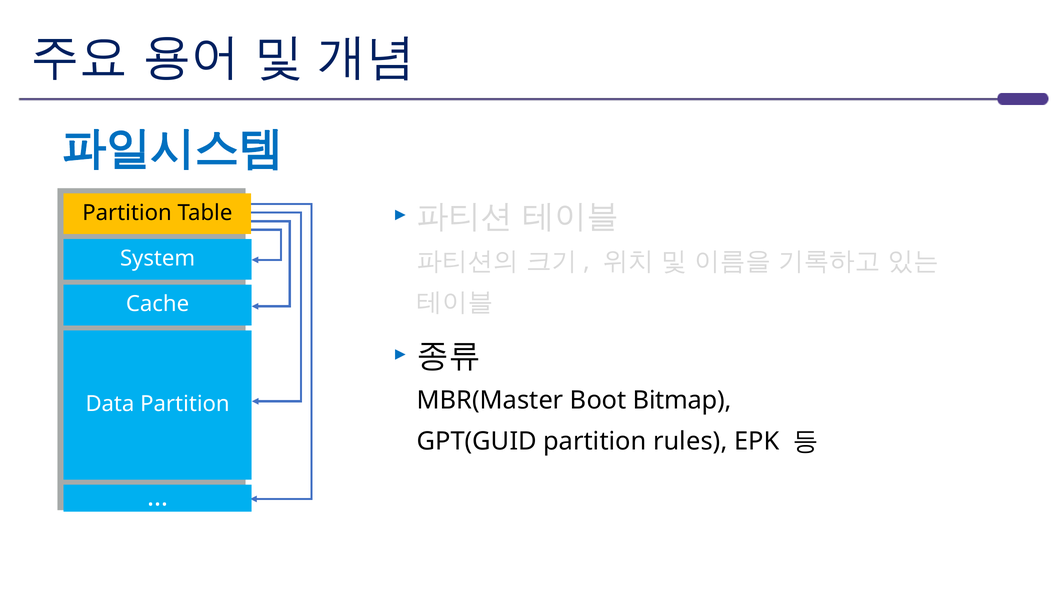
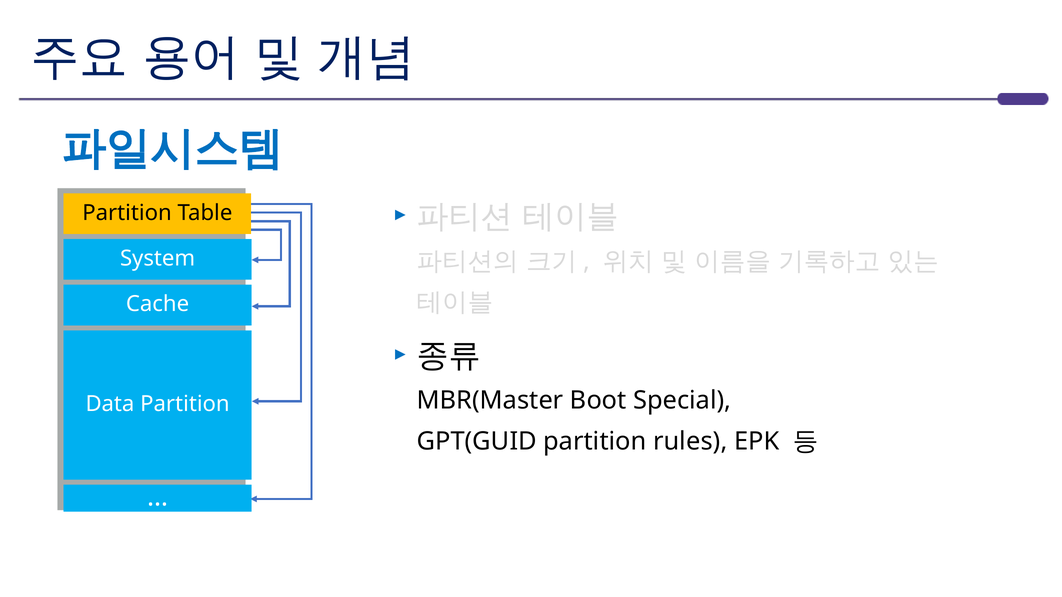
Bitmap: Bitmap -> Special (682, 401)
